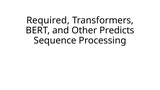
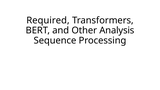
Predicts: Predicts -> Analysis (117, 30)
